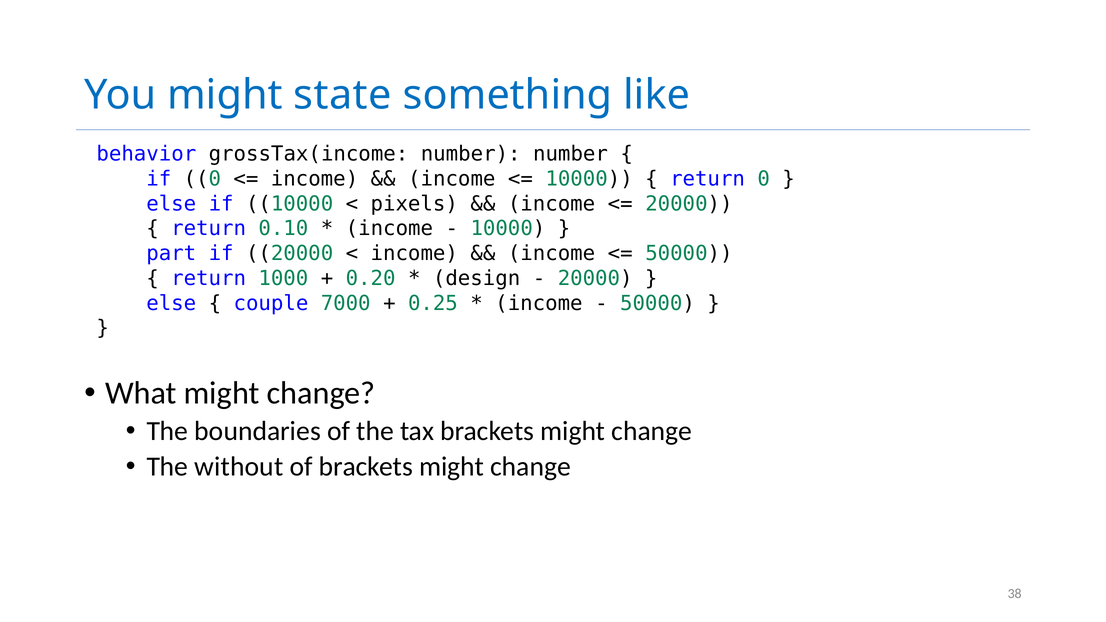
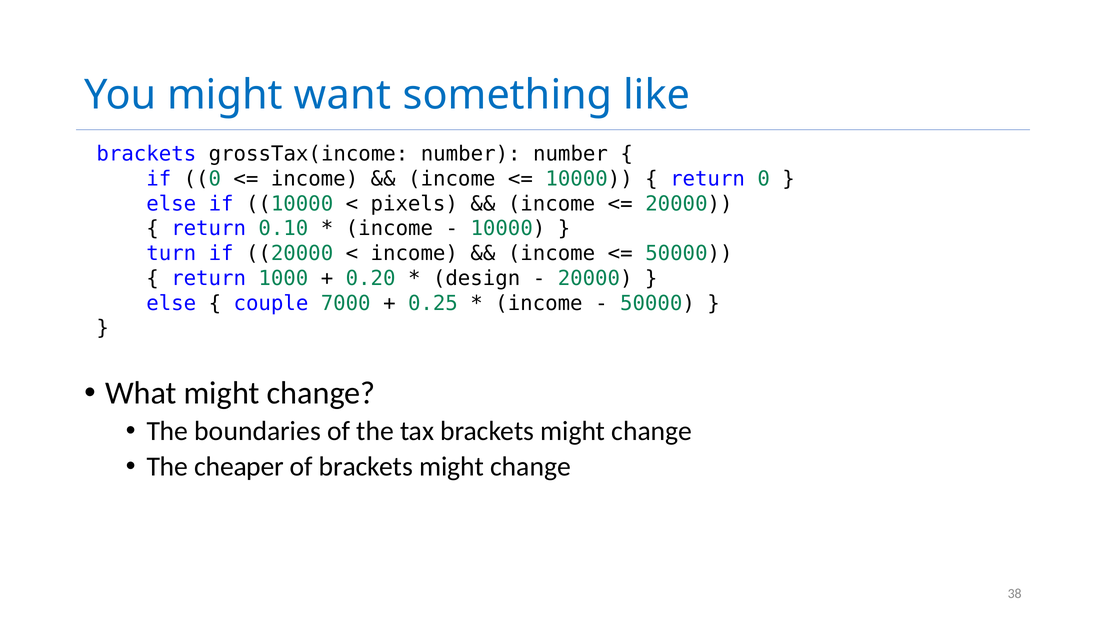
state: state -> want (343, 95)
behavior: behavior -> brackets (146, 154)
part: part -> turn (171, 254)
without: without -> cheaper (239, 467)
